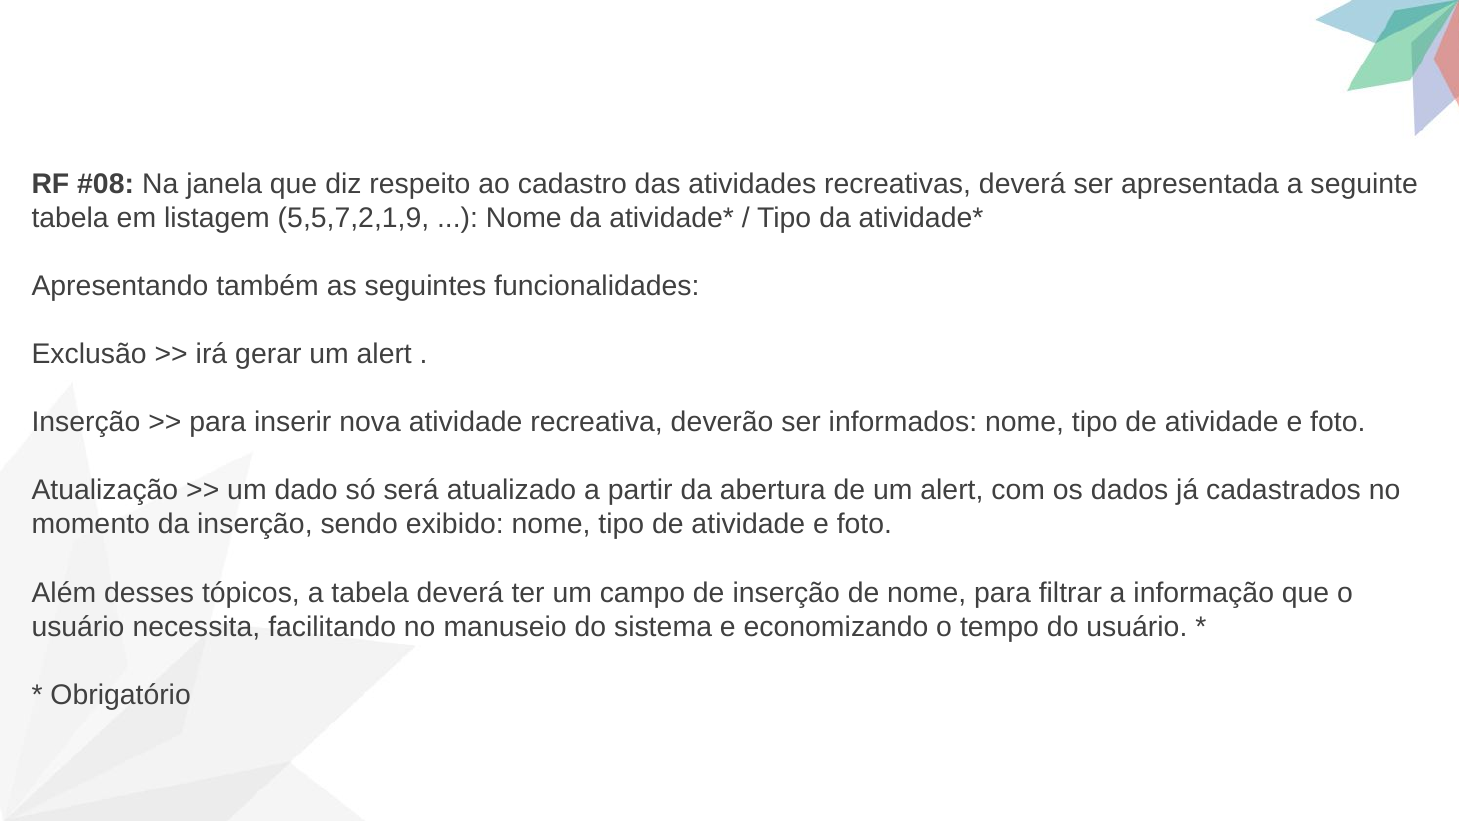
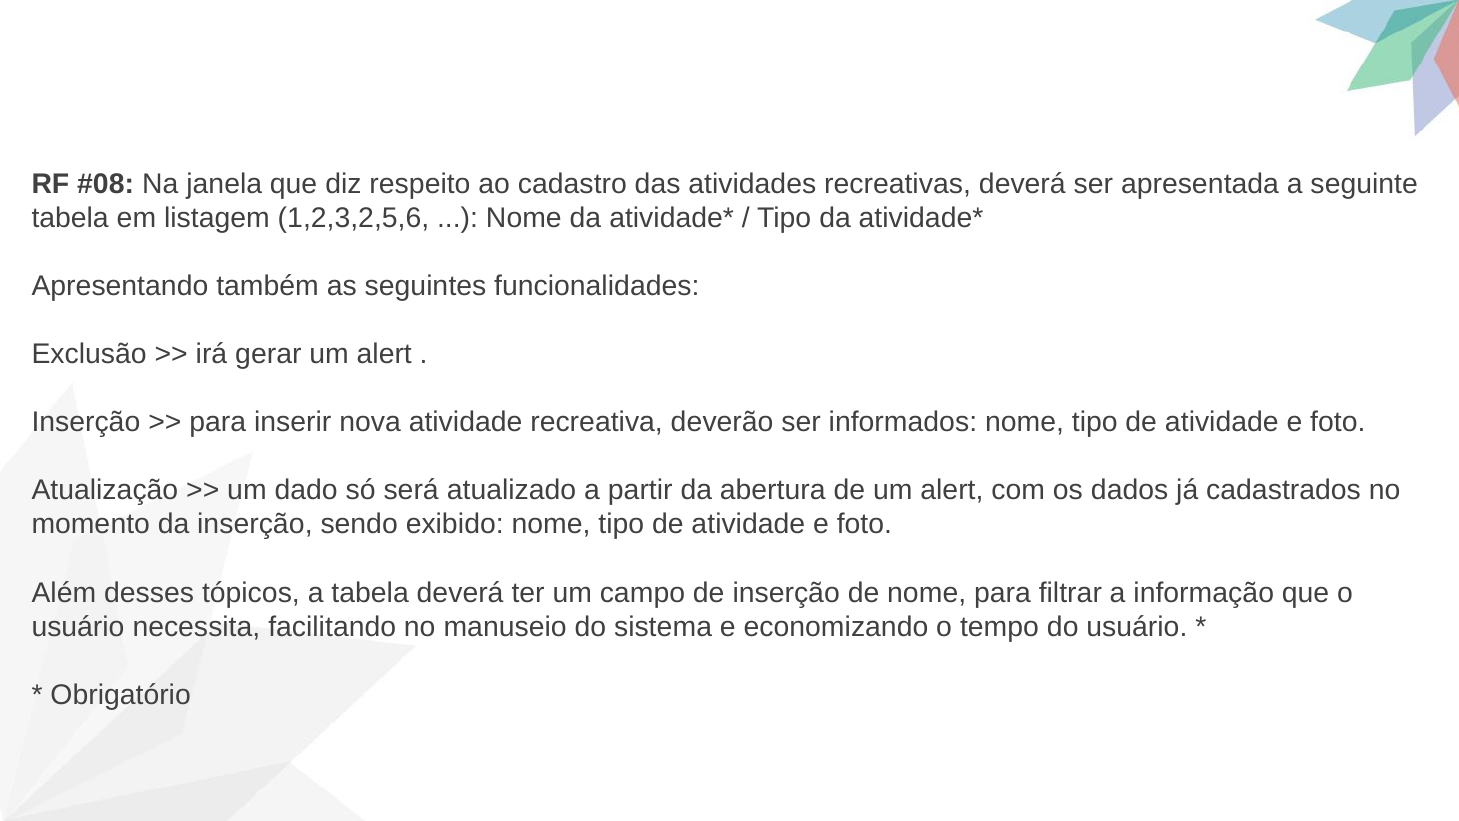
5,5,7,2,1,9: 5,5,7,2,1,9 -> 1,2,3,2,5,6 (354, 218)
